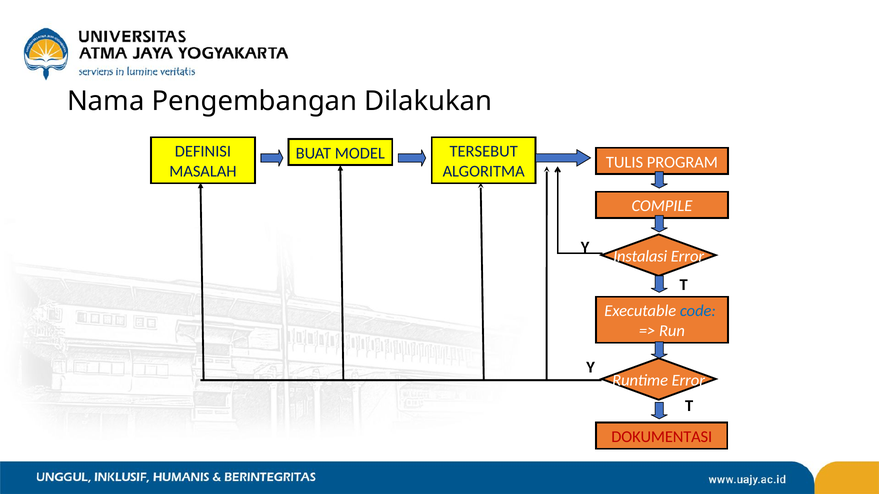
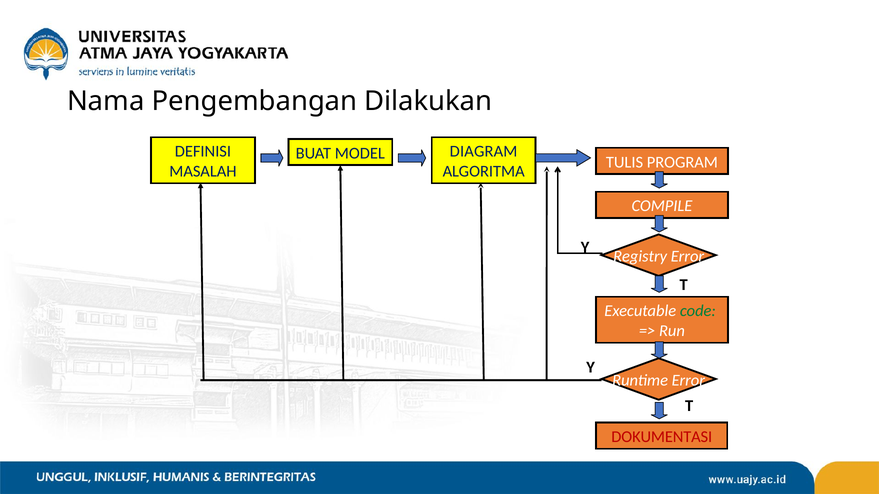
TERSEBUT: TERSEBUT -> DIAGRAM (484, 152)
Instalasi: Instalasi -> Registry (640, 257)
code colour: blue -> green (698, 311)
